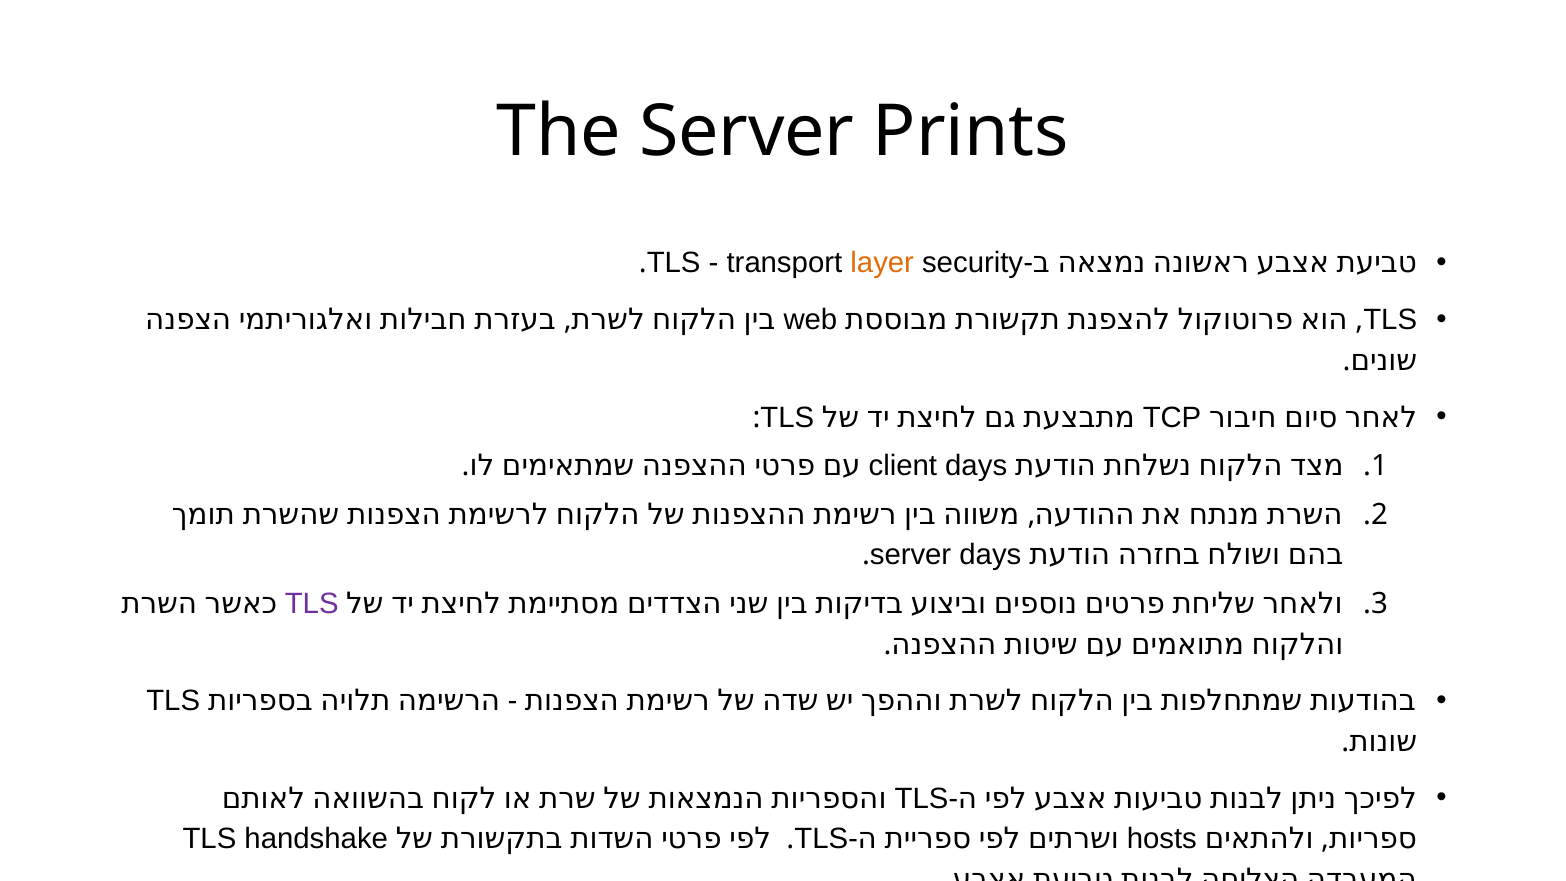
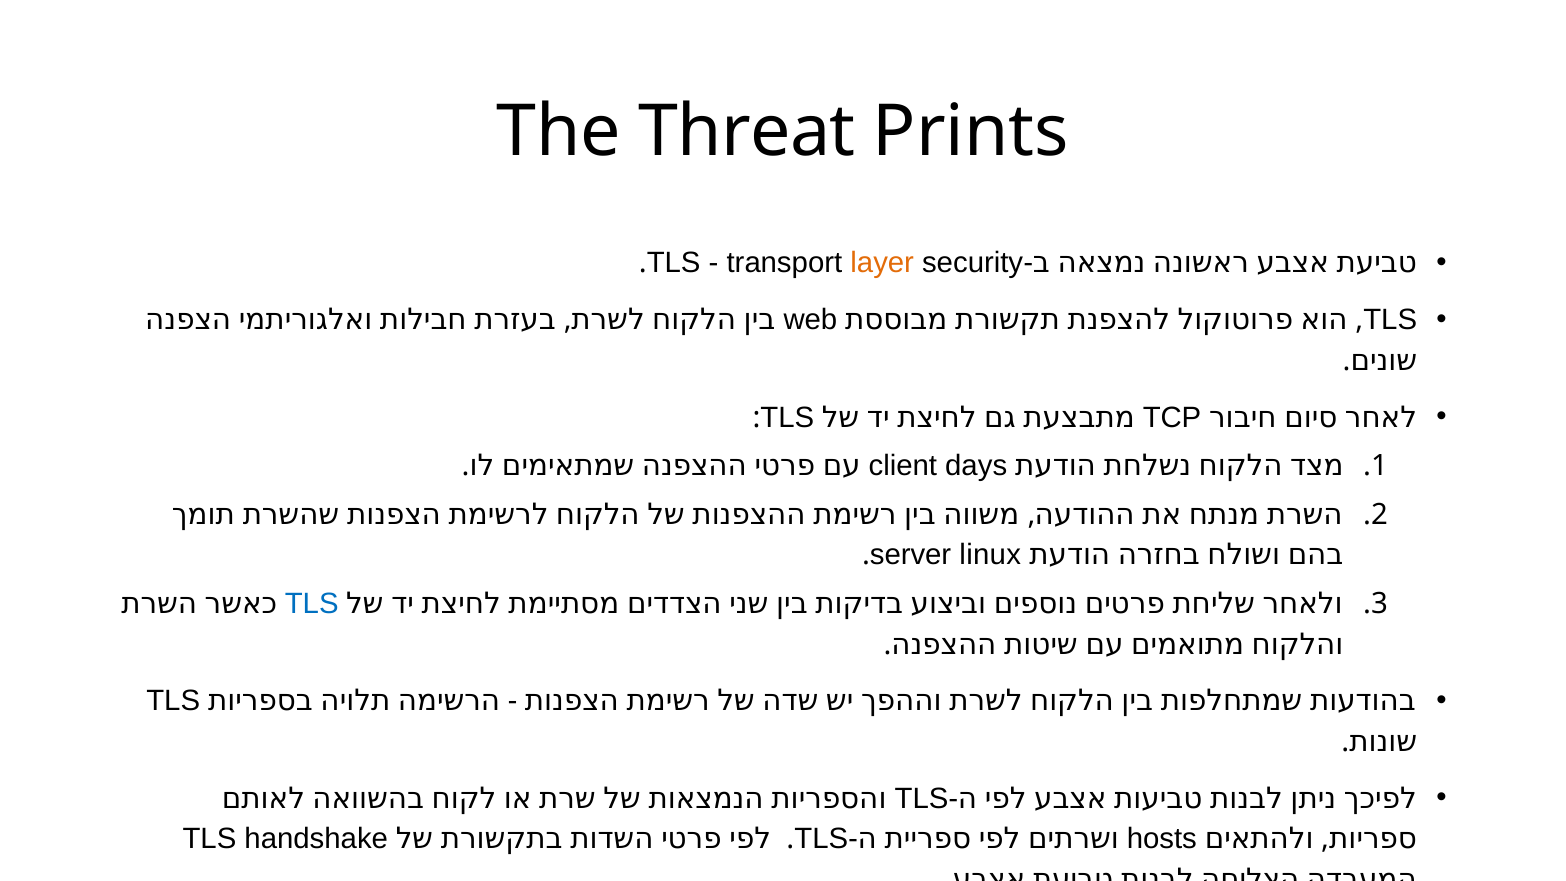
The Server: Server -> Threat (747, 132)
server days: days -> linux (990, 555)
TLS colour: purple -> blue (312, 604)
